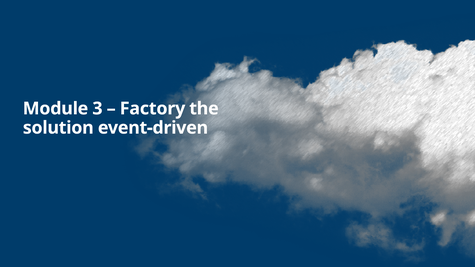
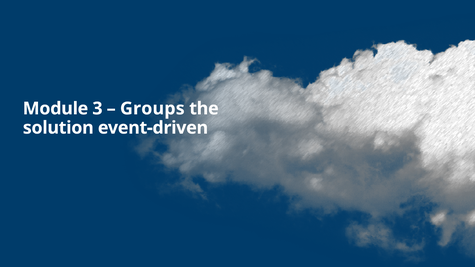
Factory: Factory -> Groups (152, 109)
